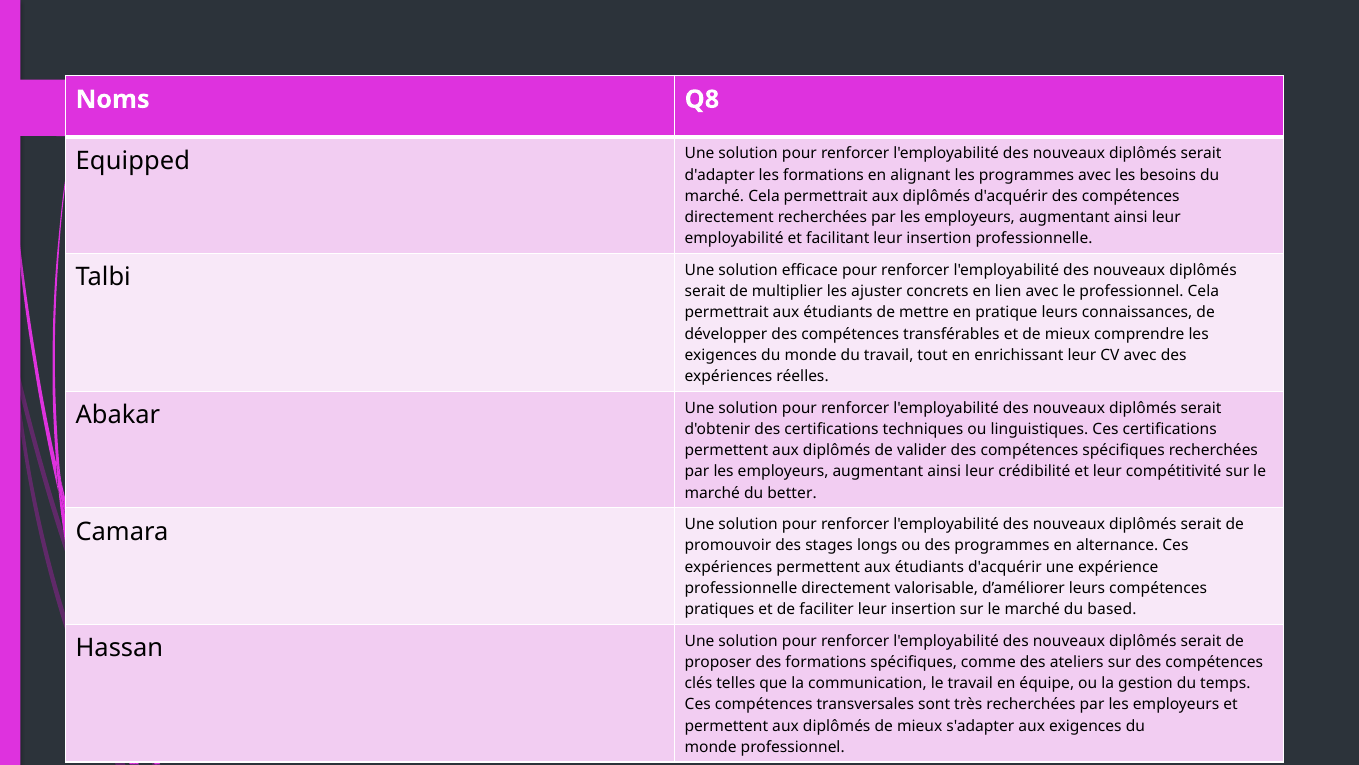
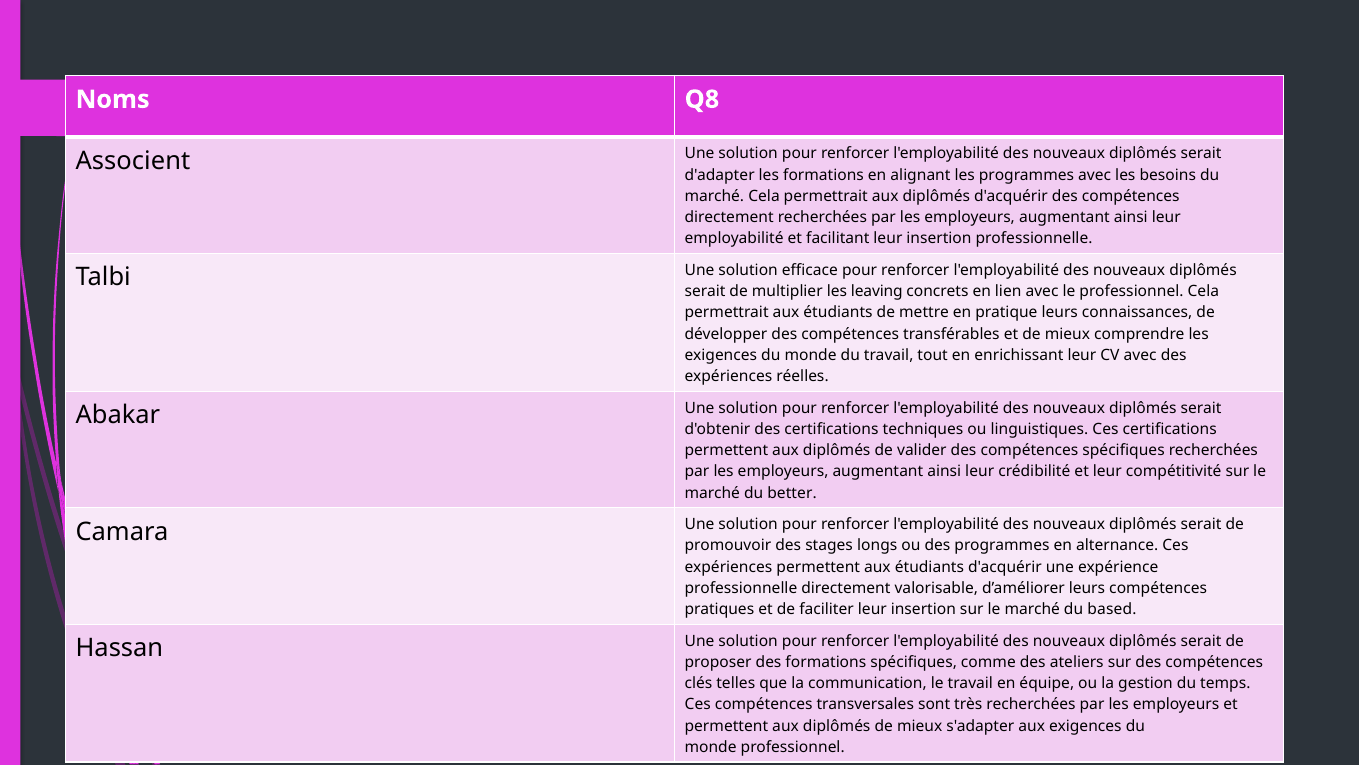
Equipped: Equipped -> Associent (133, 161)
ajuster: ajuster -> leaving (877, 291)
